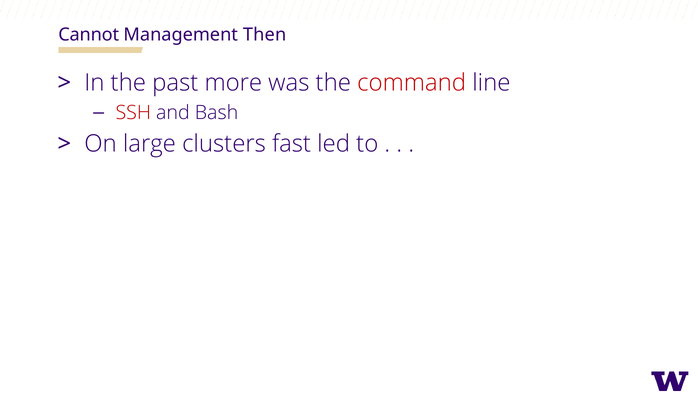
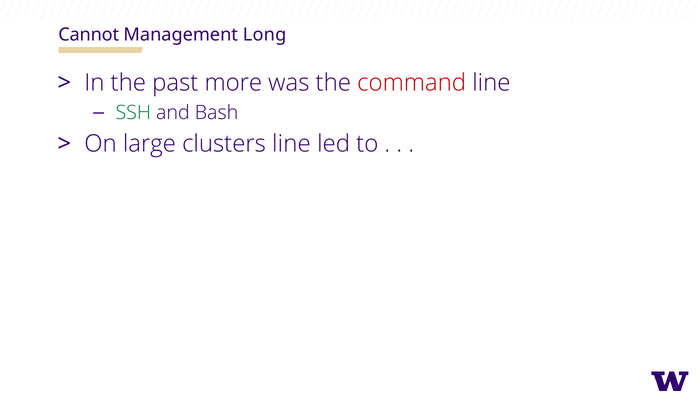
Then: Then -> Long (265, 35)
SSH colour: red -> green (133, 113)
clusters fast: fast -> line (291, 144)
